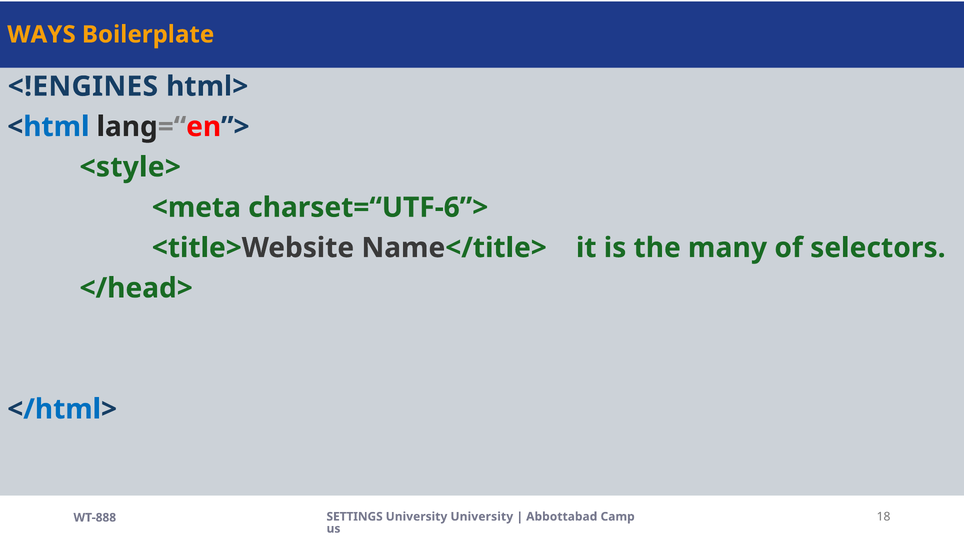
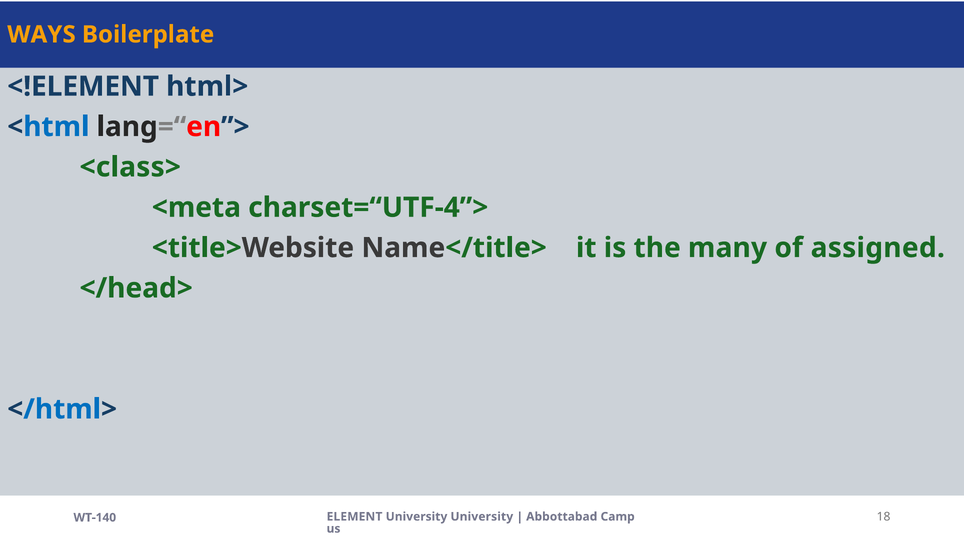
<!ENGINES: <!ENGINES -> <!ELEMENT (83, 87)
<style>: <style> -> <class> (130, 167)
charset=“UTF-6”>: charset=“UTF-6”> -> charset=“UTF-4”> (368, 208)
selectors: selectors -> assigned (878, 248)
SETTINGS: SETTINGS -> ELEMENT (354, 517)
WT-888: WT-888 -> WT-140 (95, 518)
